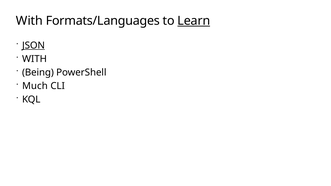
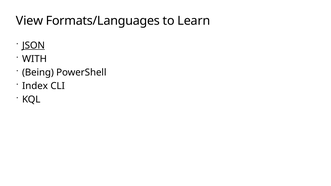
With: With -> View (30, 21)
Learn underline: present -> none (194, 21)
Much: Much -> Index (35, 86)
